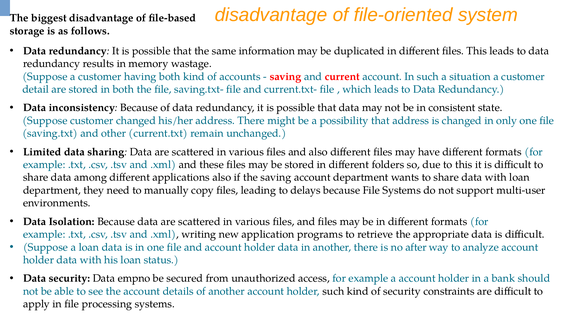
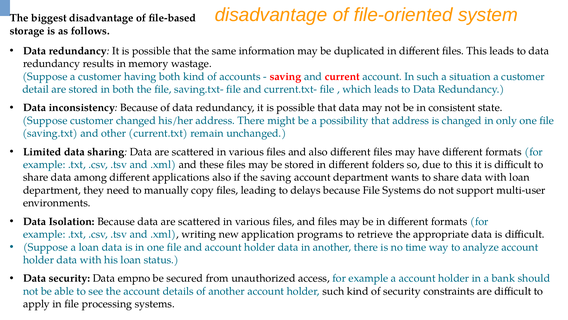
after: after -> time (416, 247)
